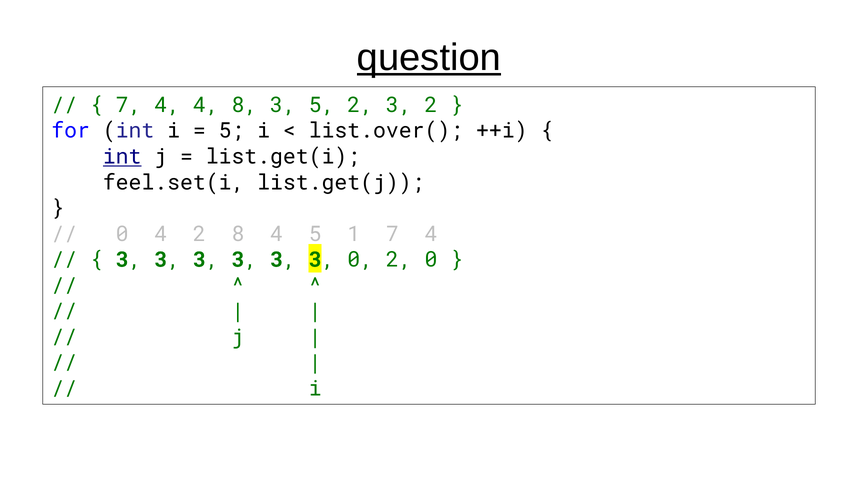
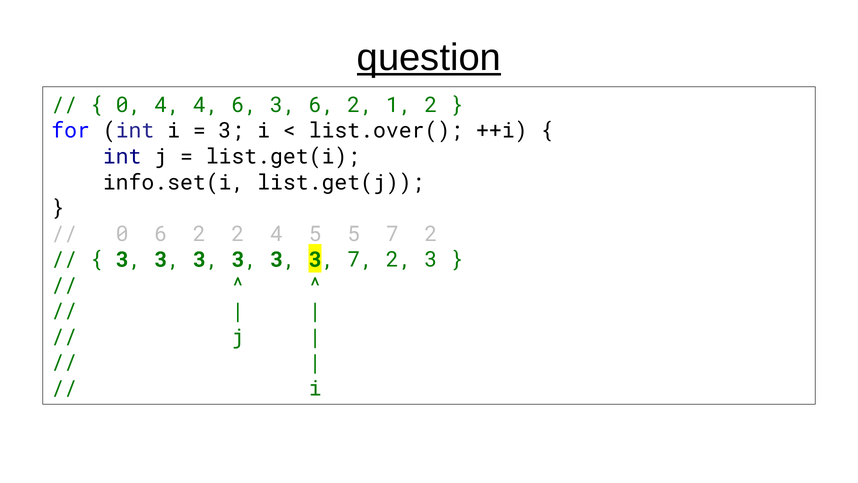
7: 7 -> 0 (129, 105)
4 8: 8 -> 6 (244, 105)
3 5: 5 -> 6 (322, 105)
2 3: 3 -> 1 (399, 105)
5: 5 -> 3 (231, 131)
int underline: present -> none (122, 157)
feel.set(i: feel.set(i -> info.set(i (174, 182)
0 4: 4 -> 6 (161, 234)
2 8: 8 -> 2 (238, 234)
1: 1 -> 5 (354, 234)
4: 4 -> 2 (431, 234)
3 0: 0 -> 7 (360, 260)
2 0: 0 -> 3 (431, 260)
